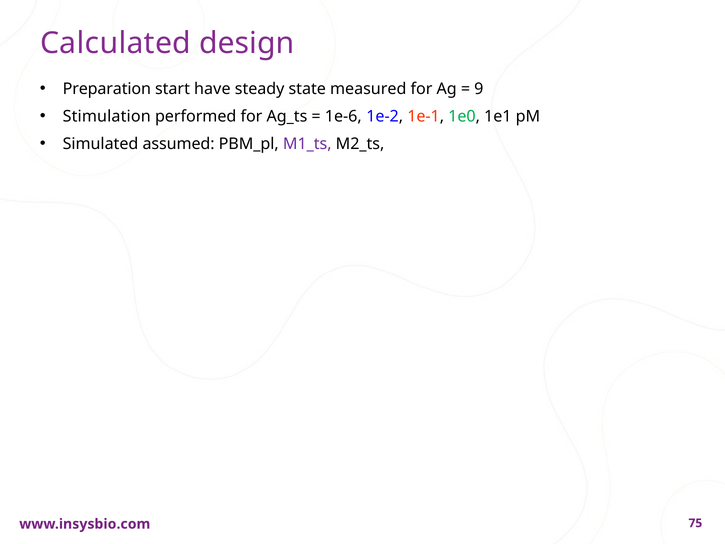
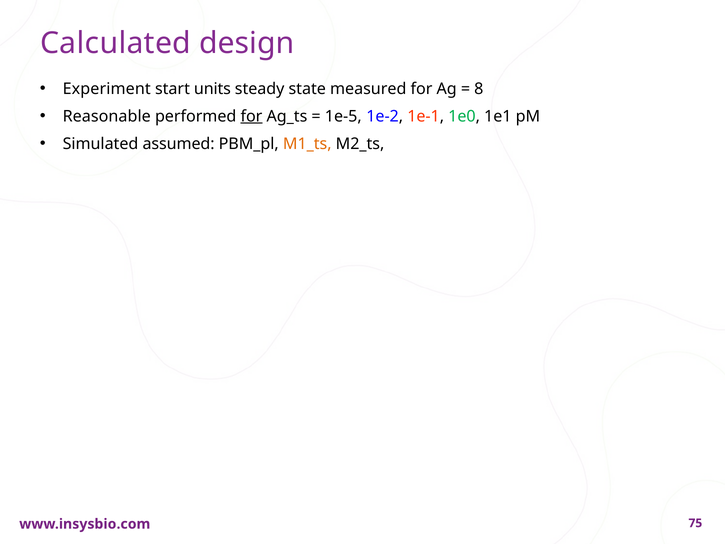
Preparation: Preparation -> Experiment (107, 89)
have: have -> units (212, 89)
9: 9 -> 8 (479, 89)
Stimulation: Stimulation -> Reasonable (107, 116)
for underline: none -> present (251, 116)
1e-6: 1e-6 -> 1e-5 (343, 116)
M1_ts colour: purple -> orange (307, 144)
